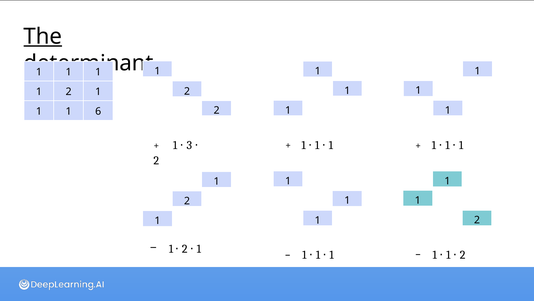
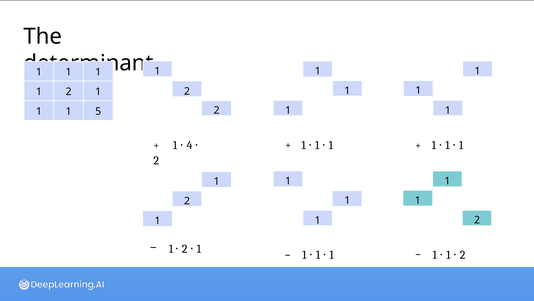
The underline: present -> none (43, 36)
6: 6 -> 5 (98, 111)
3: 3 -> 4 (189, 145)
